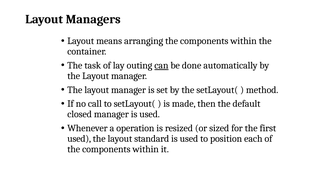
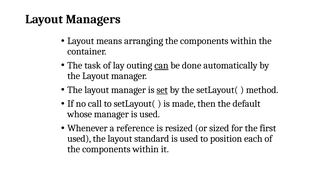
set underline: none -> present (162, 90)
closed: closed -> whose (80, 114)
operation: operation -> reference (135, 128)
